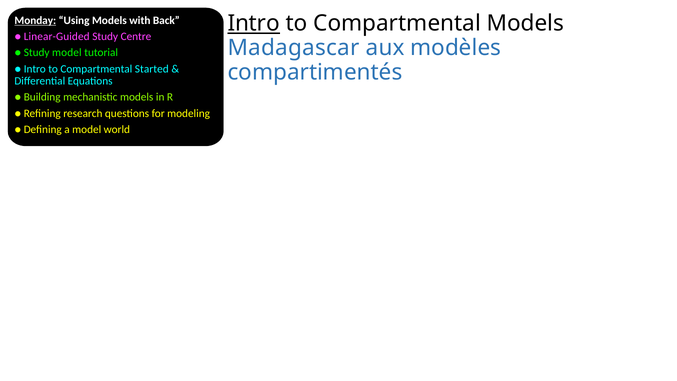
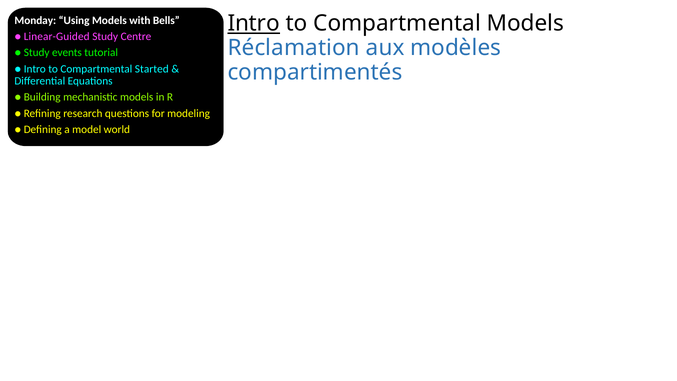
Monday underline: present -> none (35, 20)
Back: Back -> Bells (166, 20)
Madagascar: Madagascar -> Réclamation (294, 48)
Study model: model -> events (67, 53)
